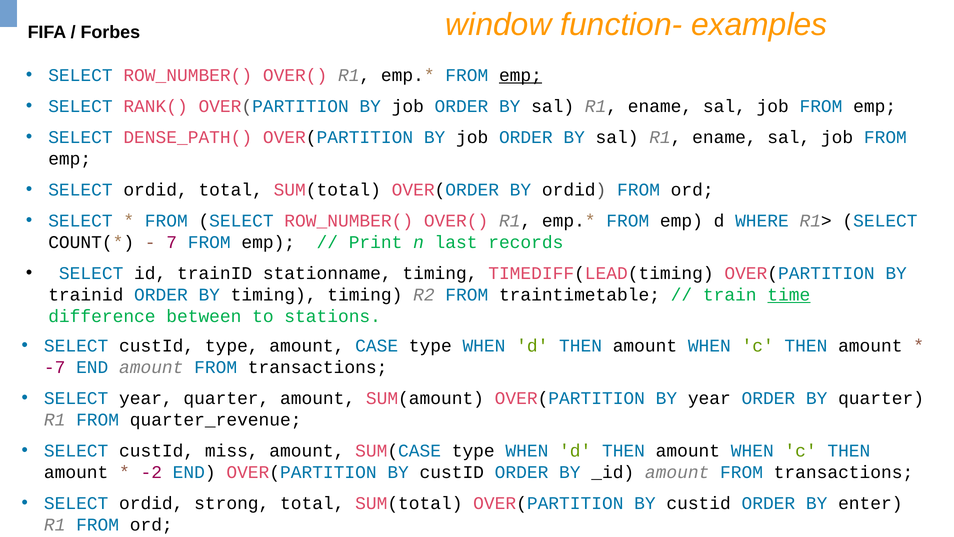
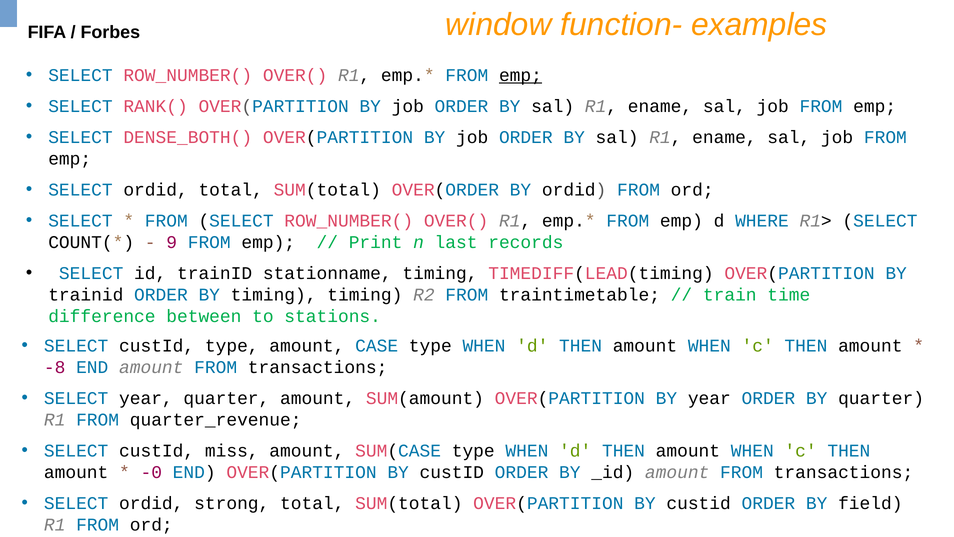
DENSE_PATH(: DENSE_PATH( -> DENSE_BOTH( (188, 137)
7: 7 -> 9 (172, 242)
time underline: present -> none (789, 295)
-7: -7 -> -8 (55, 367)
-2: -2 -> -0 (151, 472)
enter: enter -> field (870, 503)
